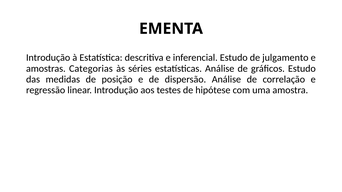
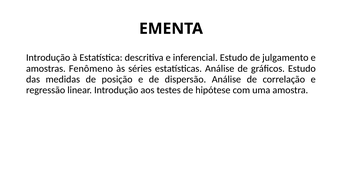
Categorias: Categorias -> Fenômeno (91, 69)
